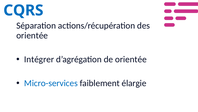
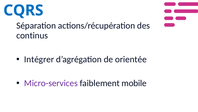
orientée: orientée -> continus (32, 35)
Micro-services colour: blue -> purple (51, 83)
élargie: élargie -> mobile (134, 83)
